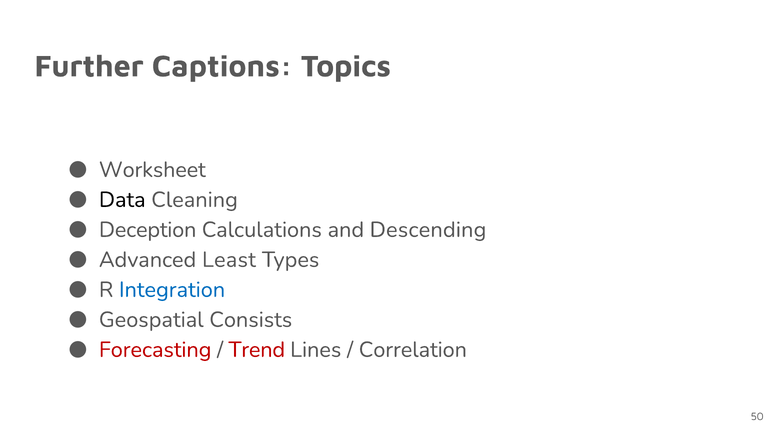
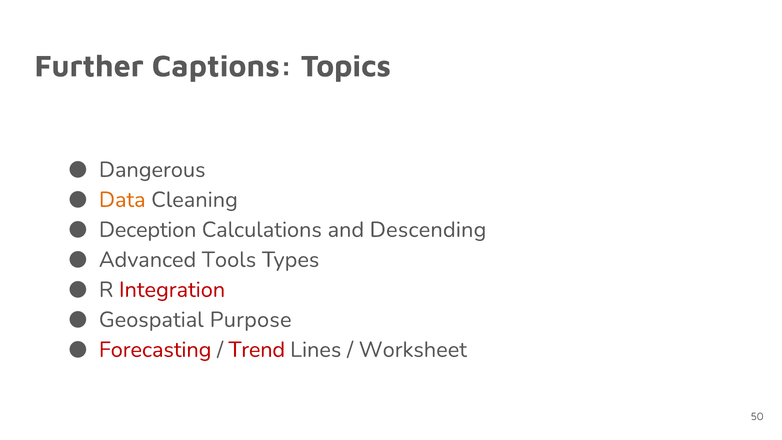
Worksheet: Worksheet -> Dangerous (152, 170)
Data colour: black -> orange (122, 200)
Least: Least -> Tools (229, 260)
Integration colour: blue -> red (172, 290)
Consists: Consists -> Purpose (251, 320)
Correlation: Correlation -> Worksheet (413, 350)
